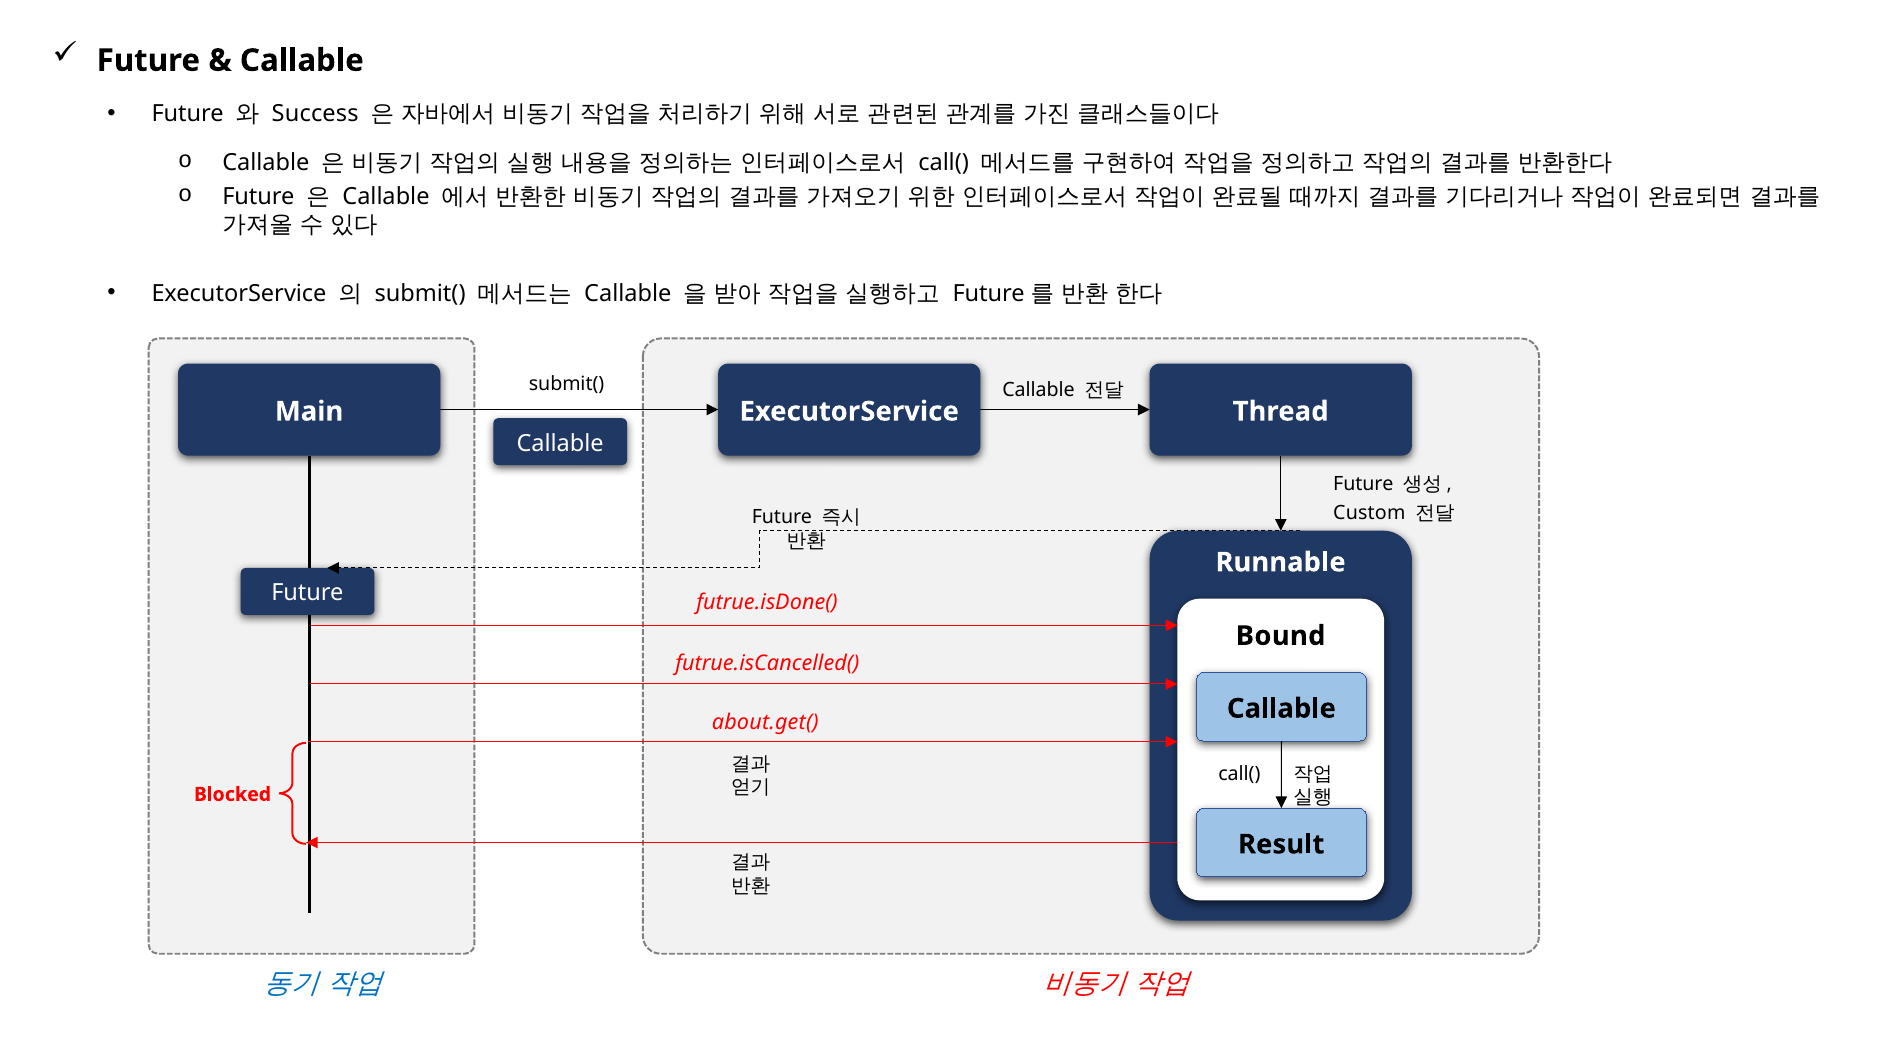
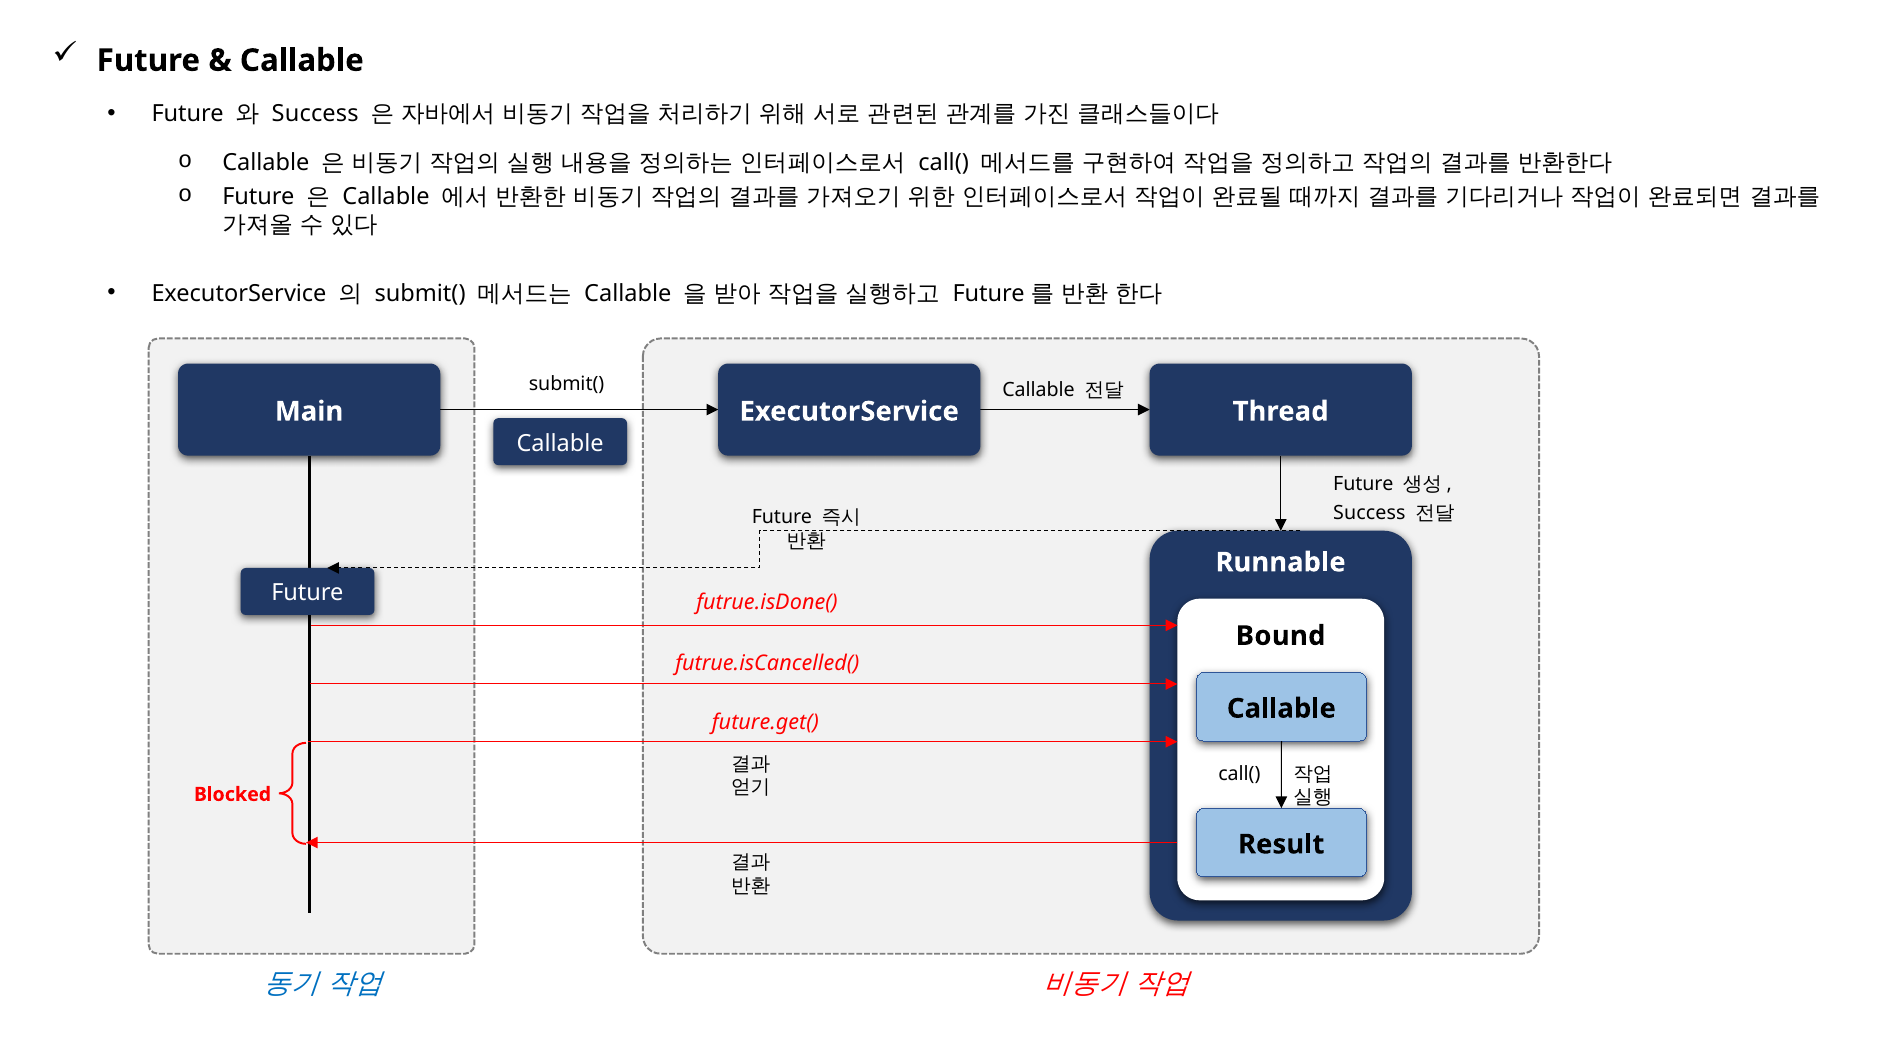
Custom: Custom -> Success (1369, 513)
about.get(: about.get( -> future.get( (765, 722)
